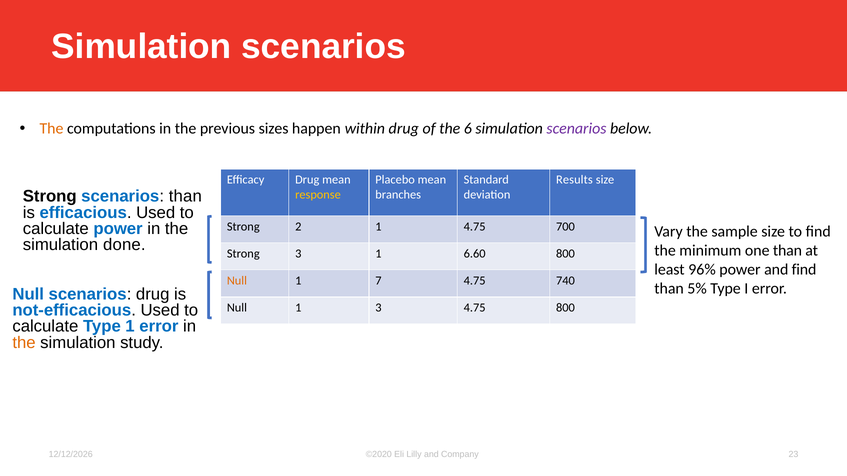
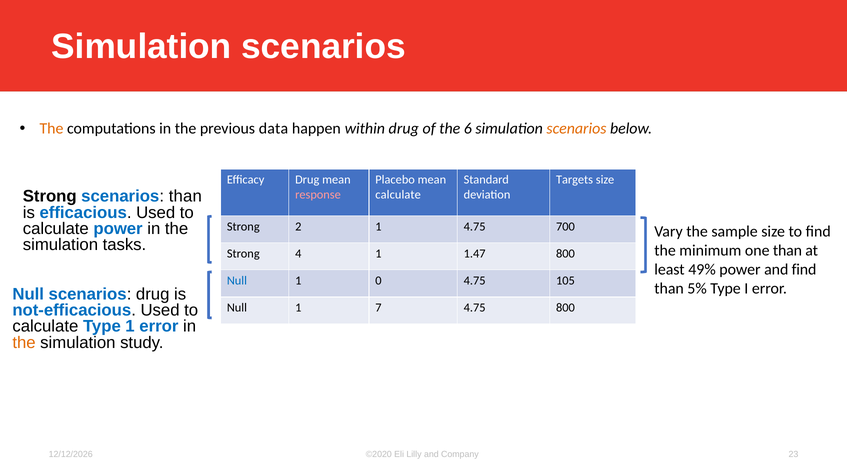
sizes: sizes -> data (273, 129)
scenarios colour: purple -> orange (576, 129)
Results: Results -> Targets (575, 180)
response colour: yellow -> pink (318, 195)
branches: branches -> calculate (398, 195)
done: done -> tasks (124, 245)
Strong 3: 3 -> 4 (298, 254)
6.60: 6.60 -> 1.47 (475, 254)
96%: 96% -> 49% (702, 270)
Null colour: orange -> blue (237, 281)
7: 7 -> 0 (378, 281)
740: 740 -> 105 (565, 281)
1 3: 3 -> 7 (378, 308)
